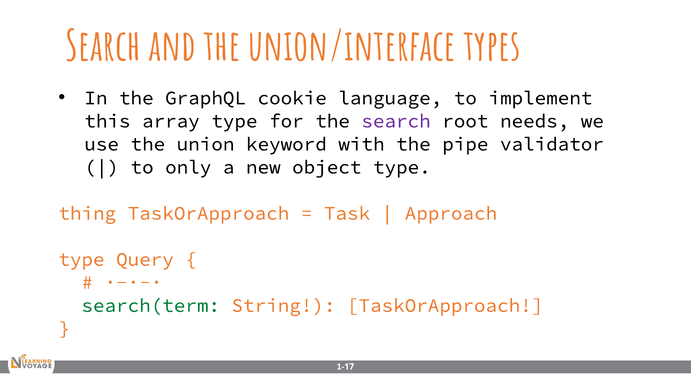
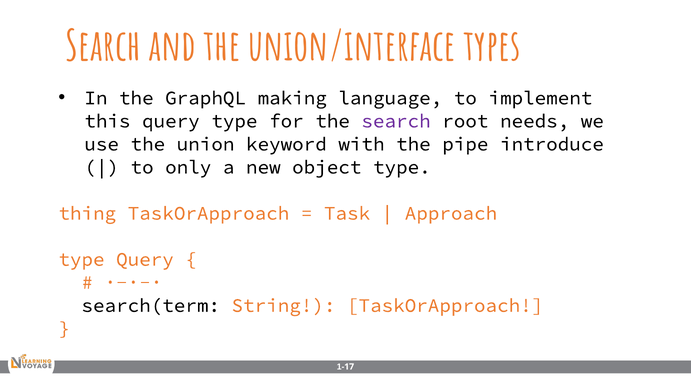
cookie: cookie -> making (292, 98)
this array: array -> query (171, 121)
validator: validator -> introduce (552, 144)
search(term colour: green -> black (151, 305)
